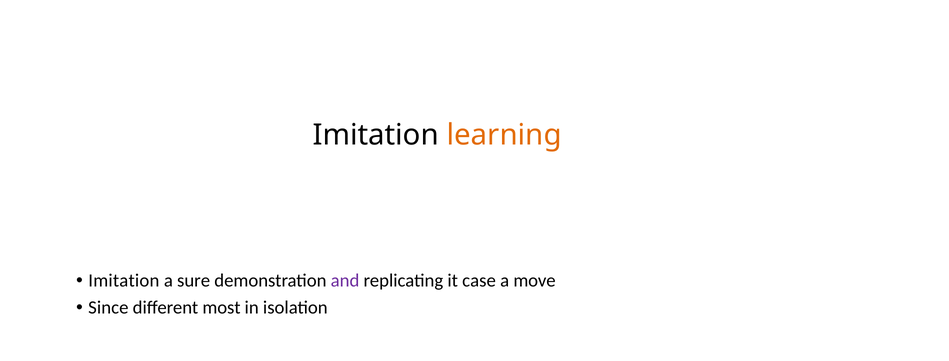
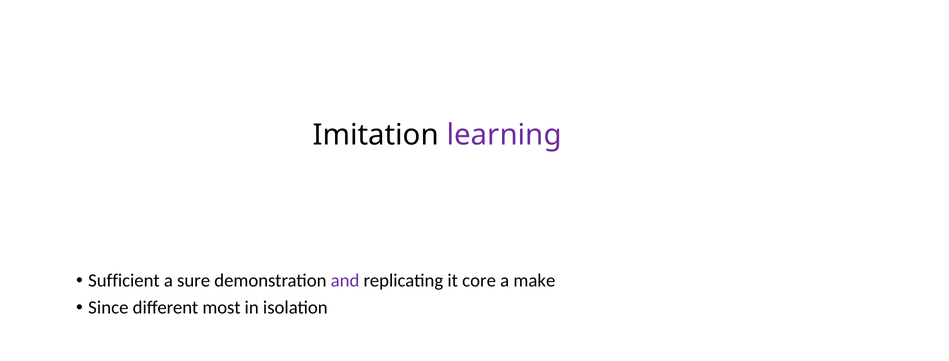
learning colour: orange -> purple (504, 135)
Imitation: Imitation -> Sufficient (124, 281)
case: case -> core (479, 281)
move: move -> make (534, 281)
